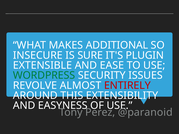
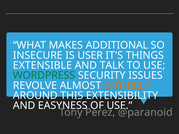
SURE: SURE -> USER (90, 55)
PLUGIN: PLUGIN -> THINGS (145, 55)
EASE: EASE -> TALK (112, 65)
ENTIRELY colour: red -> orange (127, 86)
